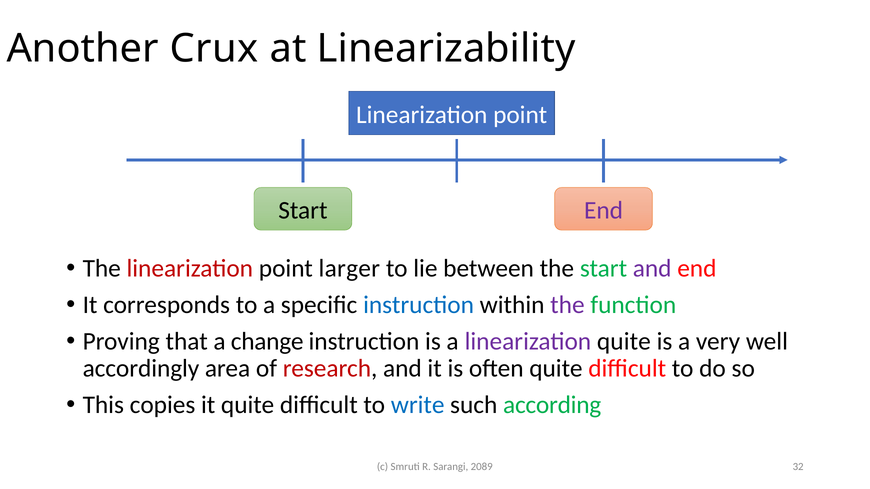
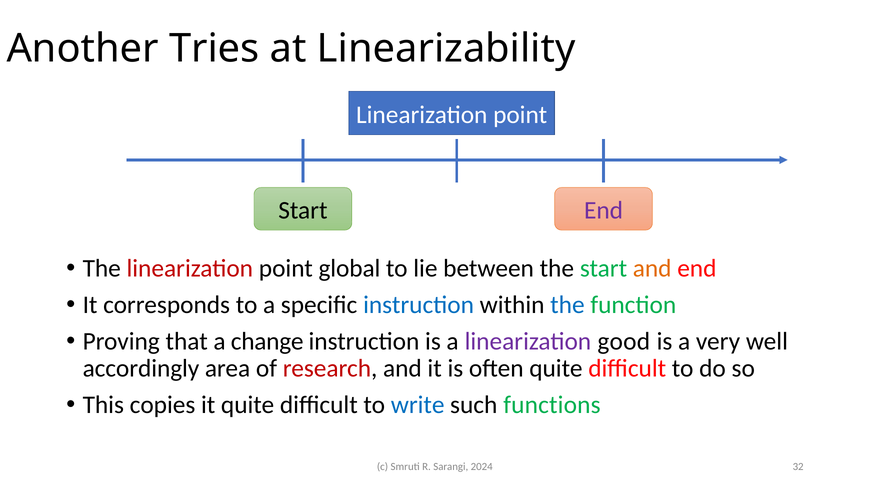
Crux: Crux -> Tries (214, 49)
larger: larger -> global (349, 268)
and colour: purple -> orange (652, 268)
the colour: purple -> blue (567, 305)
linearization quite: quite -> good (624, 341)
according: according -> functions (552, 405)
2089: 2089 -> 2024 (482, 467)
